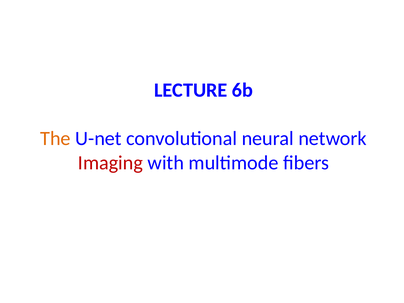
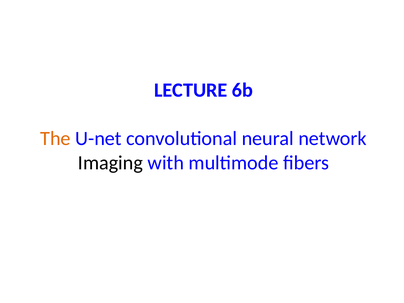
Imaging colour: red -> black (110, 163)
